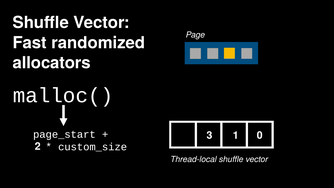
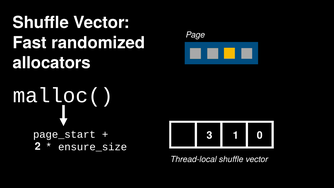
custom_size: custom_size -> ensure_size (93, 147)
